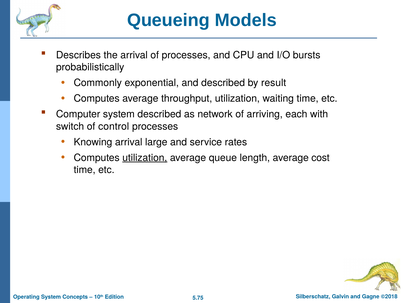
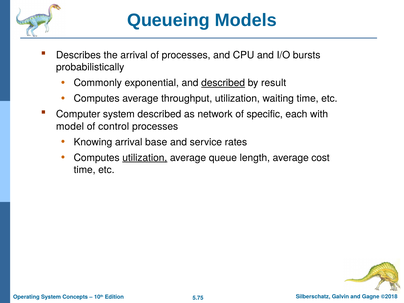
described underline: none -> present (223, 83)
arriving: arriving -> specific (265, 114)
switch: switch -> model (70, 126)
large: large -> base (156, 142)
